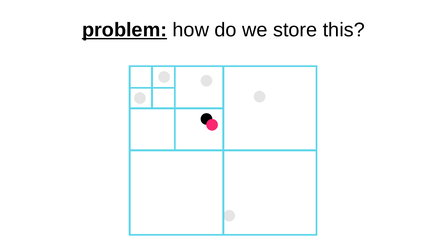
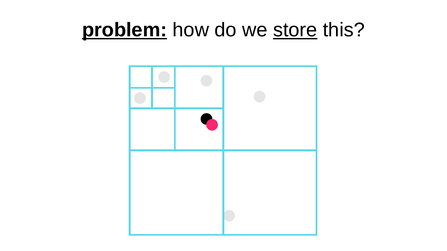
store underline: none -> present (295, 30)
